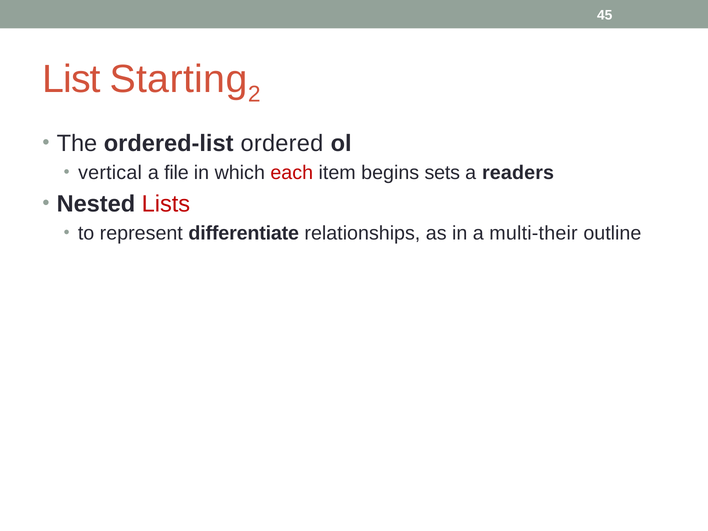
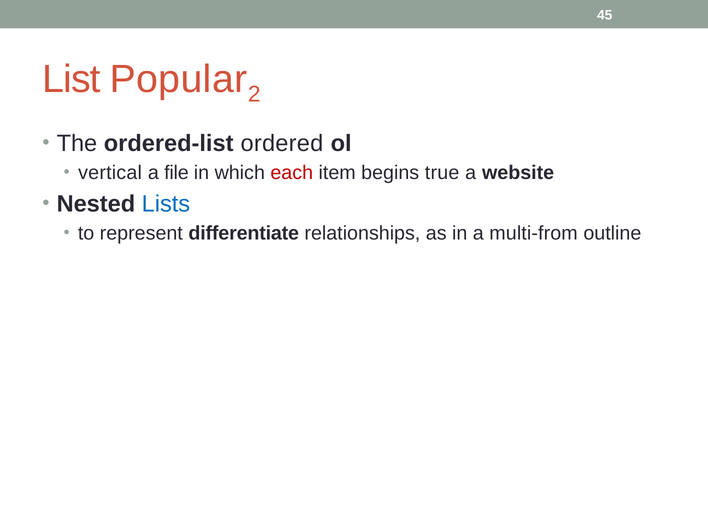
Starting: Starting -> Popular (178, 79)
sets: sets -> true (442, 173)
readers: readers -> website (518, 173)
Lists colour: red -> blue (166, 204)
multi-their: multi-their -> multi-from (534, 233)
